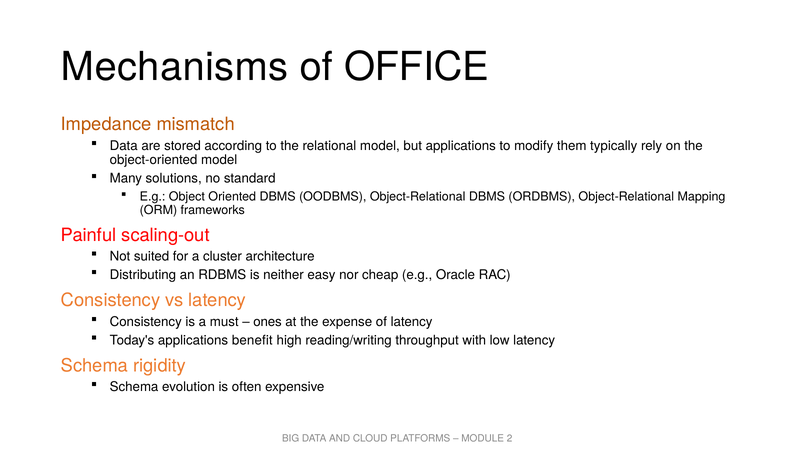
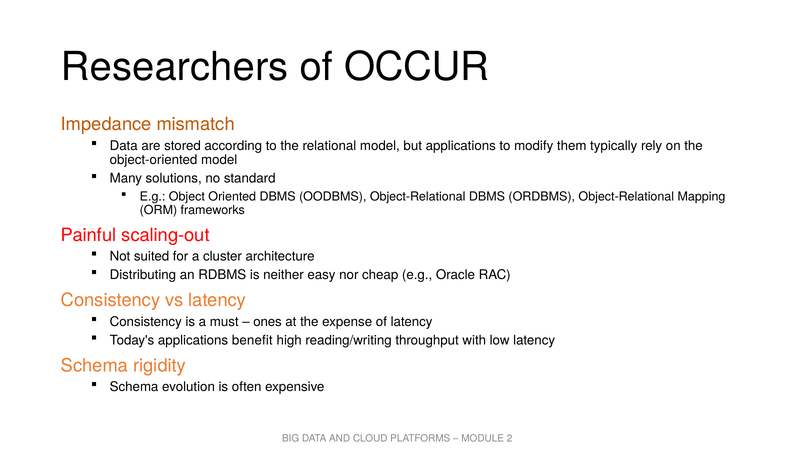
Mechanisms: Mechanisms -> Researchers (175, 67)
OFFICE: OFFICE -> OCCUR (417, 67)
